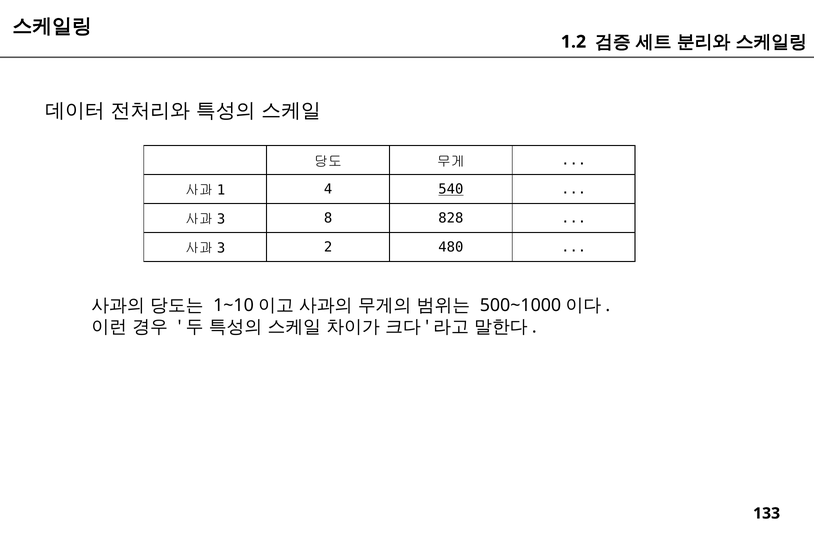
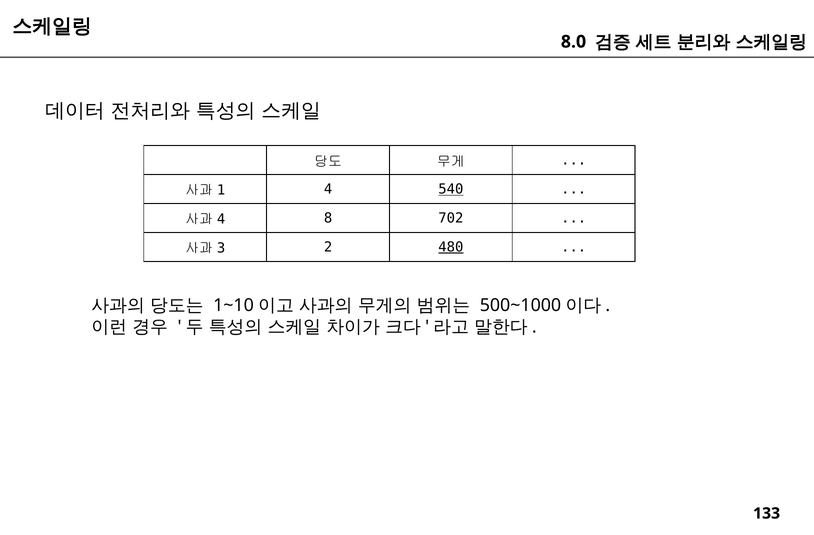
1.2: 1.2 -> 8.0 (573, 42)
3: 3 -> 4 (221, 219)
828: 828 -> 702 (451, 218)
480 underline: none -> present (451, 247)
